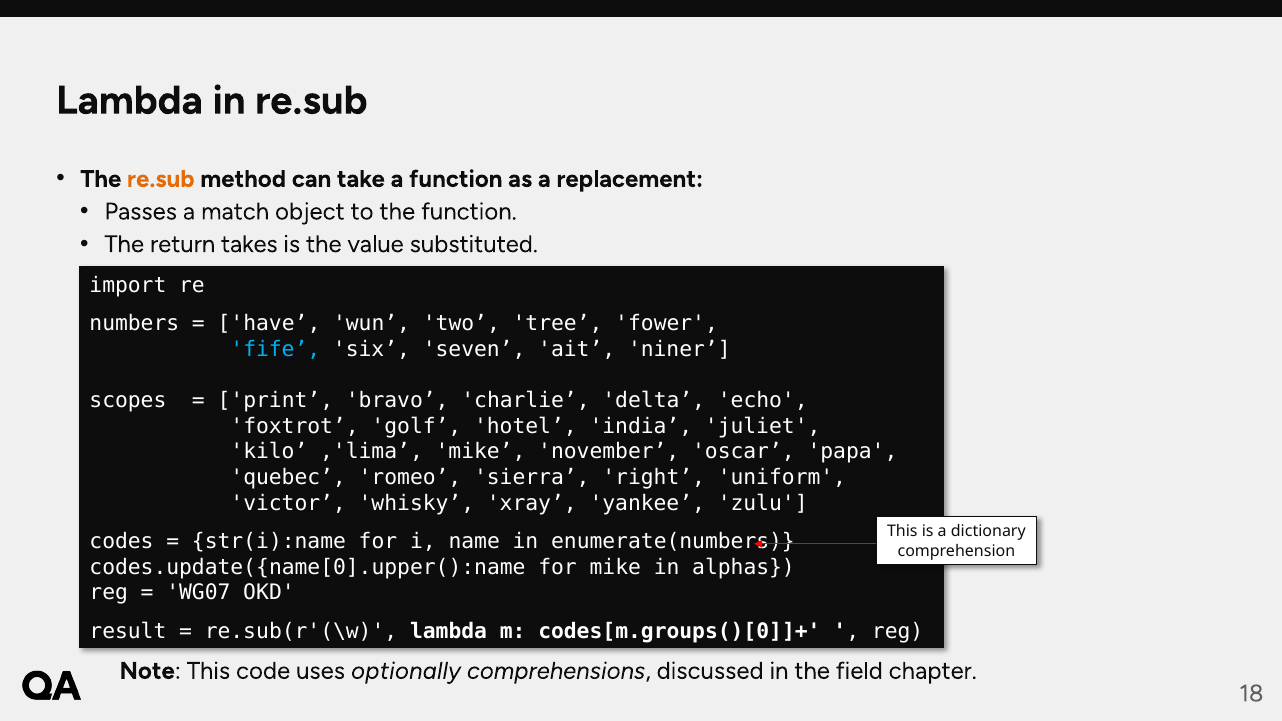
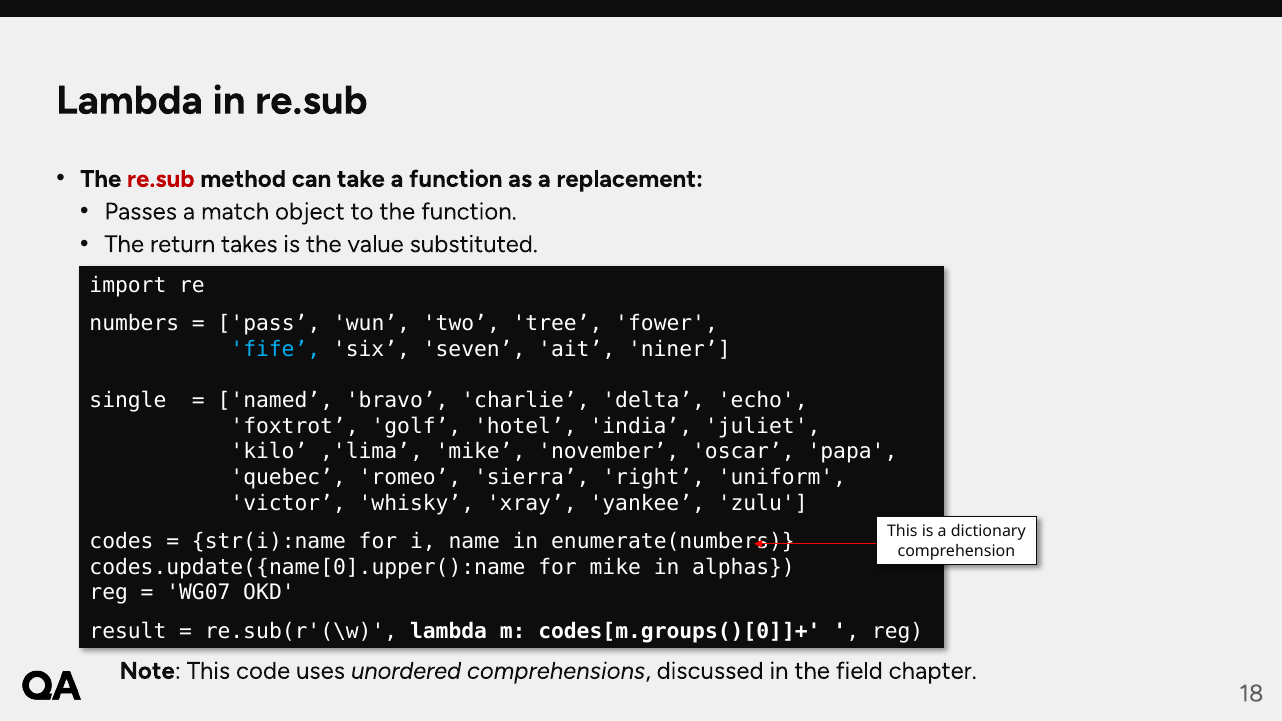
re.sub colour: orange -> red (161, 179)
have: have -> pass (269, 324)
scopes: scopes -> single (128, 401)
print: print -> named (275, 401)
optionally: optionally -> unordered (406, 671)
